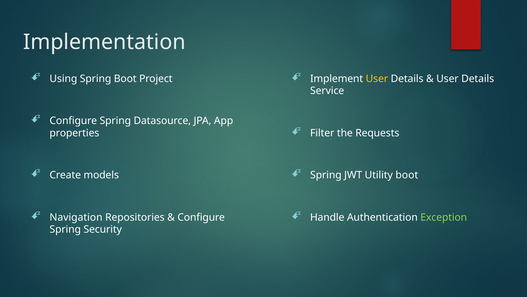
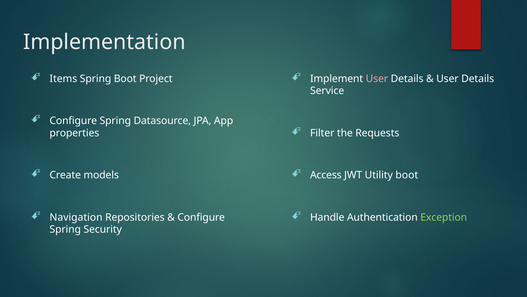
Using: Using -> Items (63, 79)
User colour: yellow -> pink (377, 79)
Spring: Spring -> Access (326, 175)
